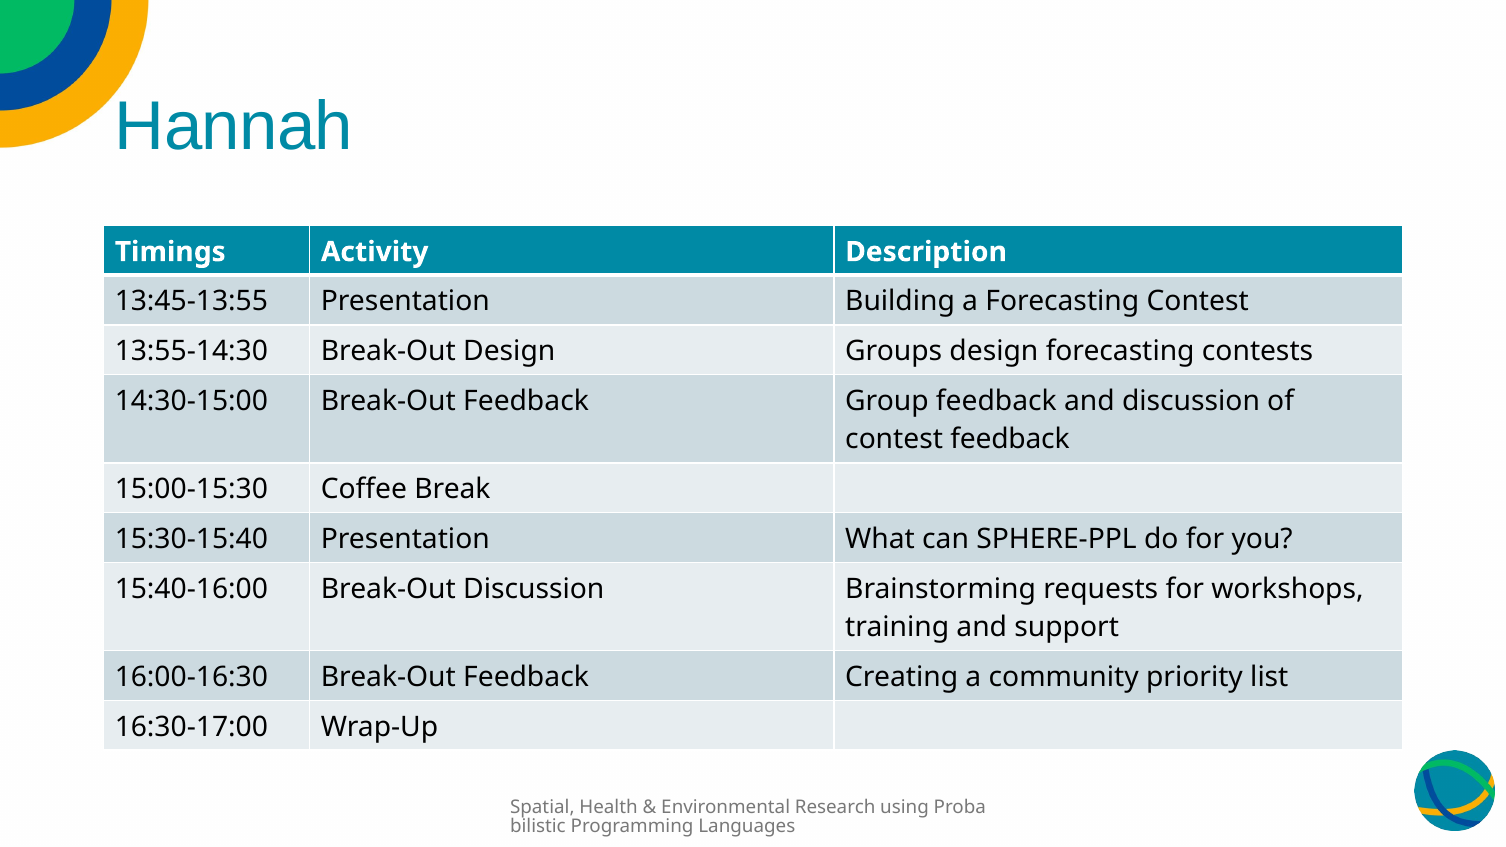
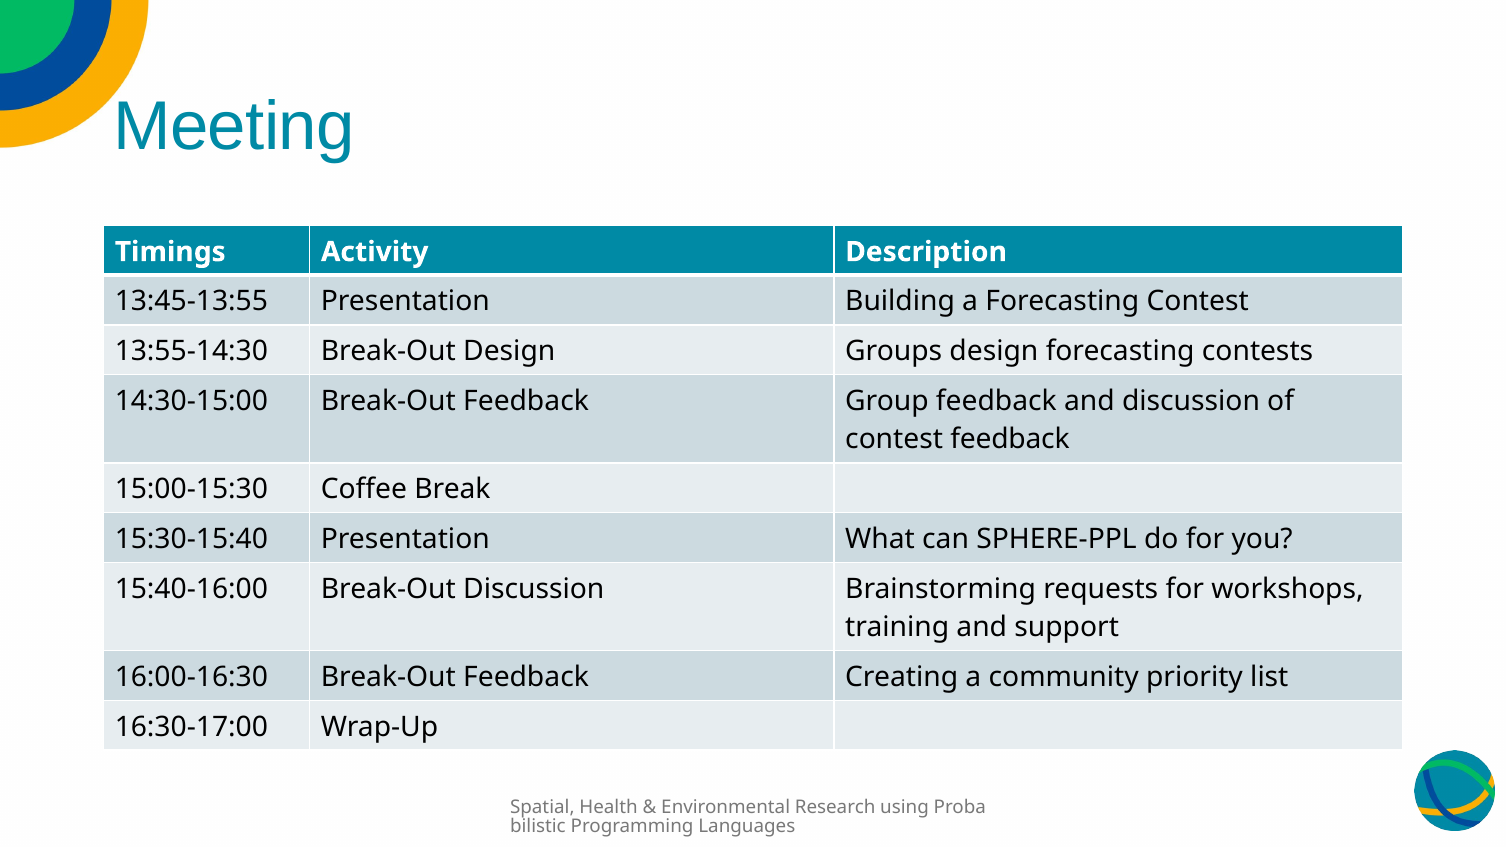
Hannah: Hannah -> Meeting (234, 127)
